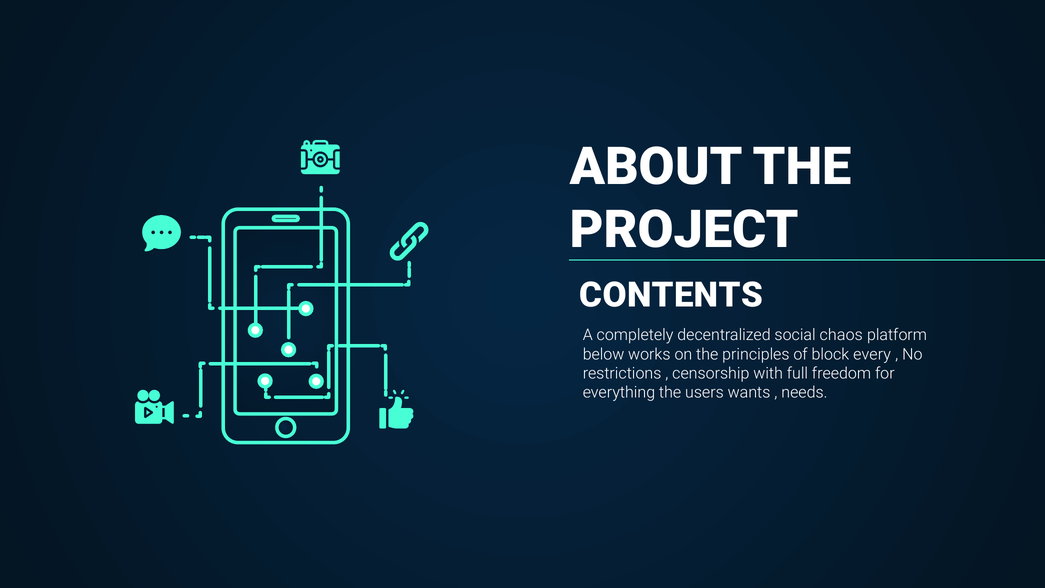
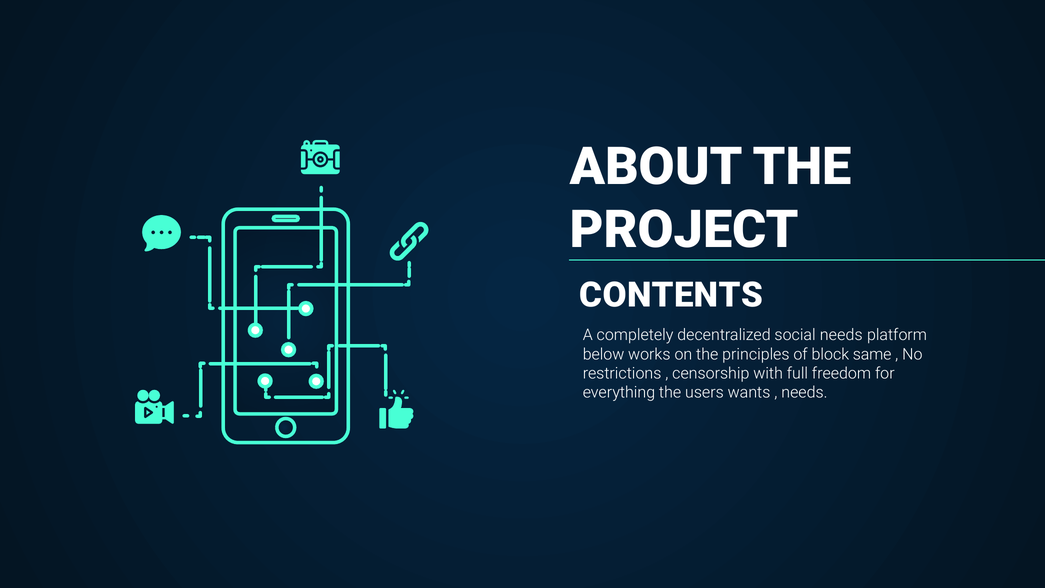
social chaos: chaos -> needs (841, 335)
every: every -> same (872, 354)
